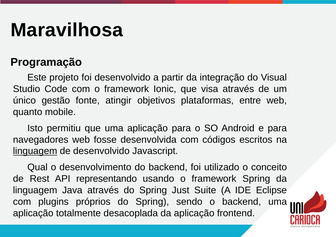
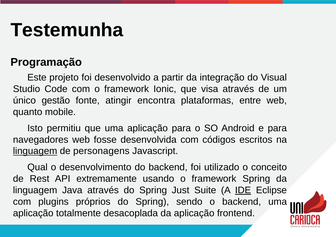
Maravilhosa: Maravilhosa -> Testemunha (67, 30)
objetivos: objetivos -> encontra (156, 101)
de desenvolvido: desenvolvido -> personagens (101, 152)
representando: representando -> extremamente (107, 179)
IDE underline: none -> present (243, 191)
